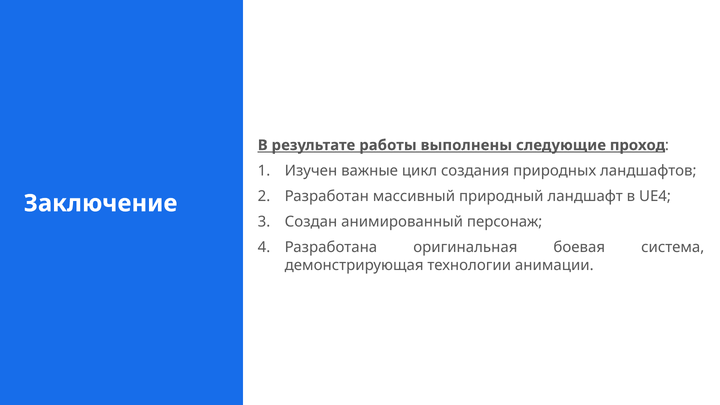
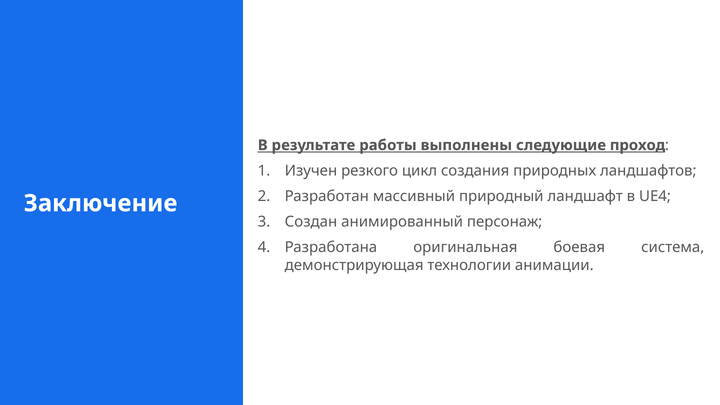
важные: важные -> резкого (370, 171)
